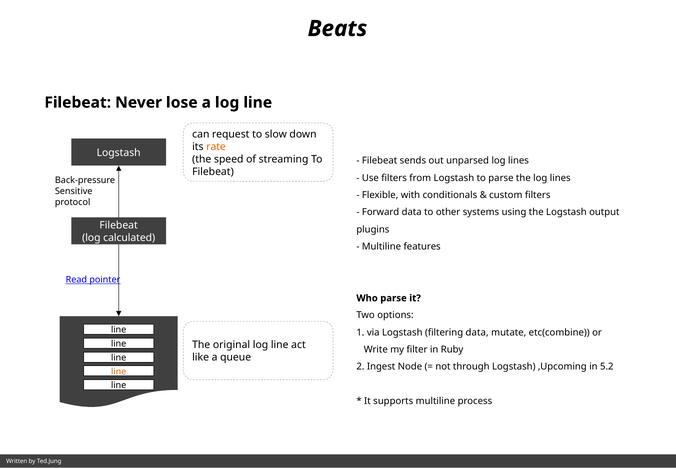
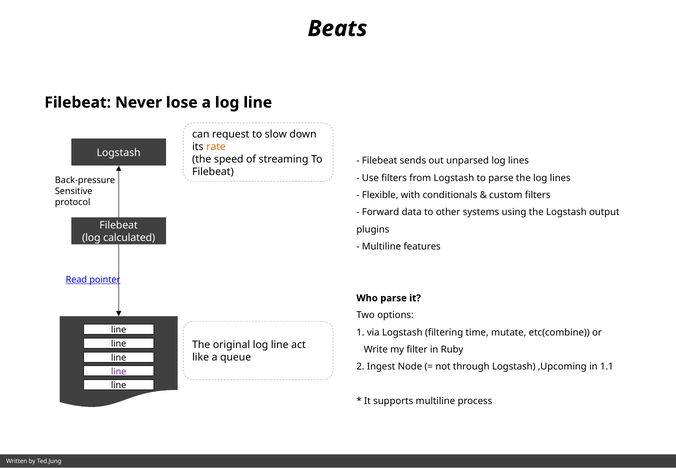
filtering data: data -> time (477, 332)
5.2: 5.2 -> 1.1 (607, 367)
line colour: orange -> purple (119, 372)
